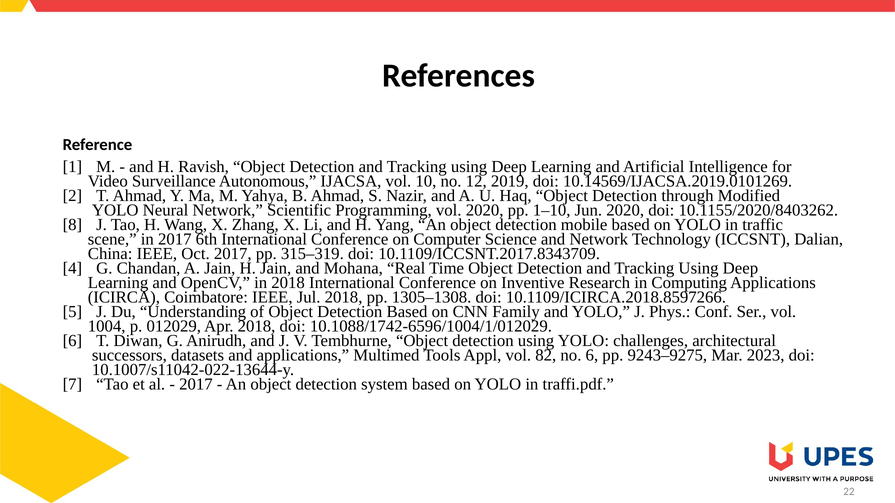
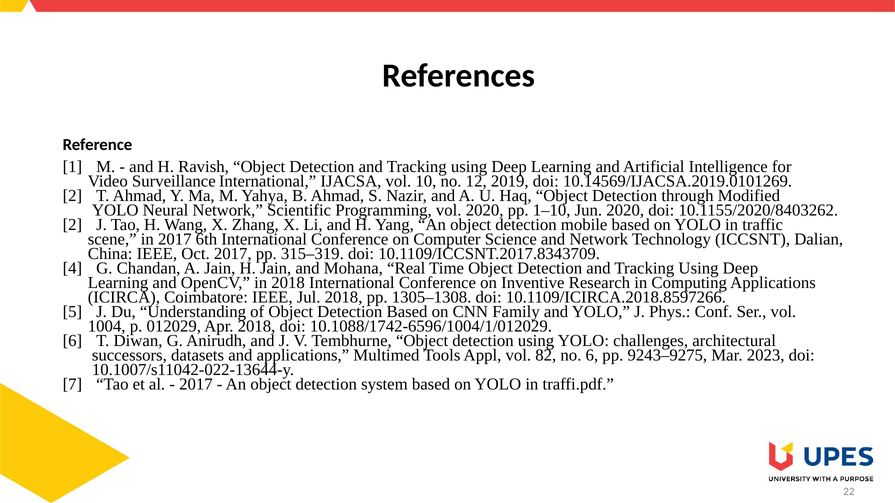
Surveillance Autonomous: Autonomous -> International (268, 181)
8: 8 -> 2 (72, 225)
